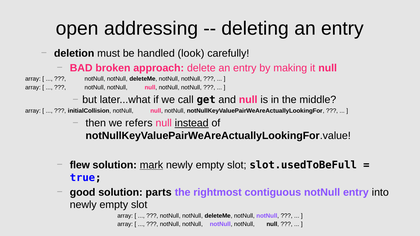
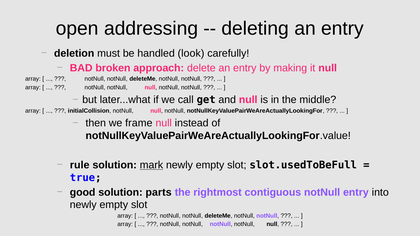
refers: refers -> frame (139, 123)
instead underline: present -> none (192, 123)
flew: flew -> rule (80, 165)
